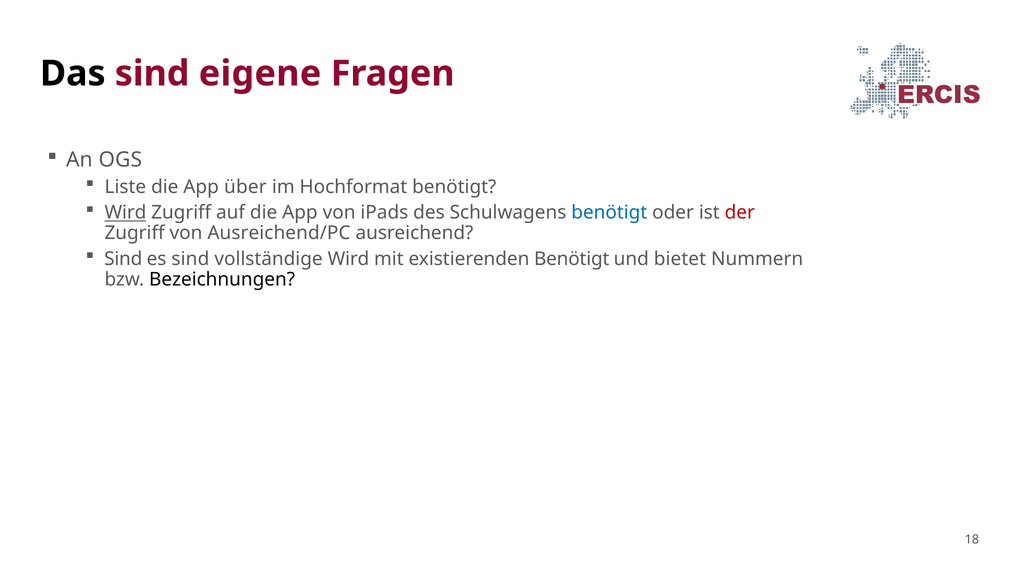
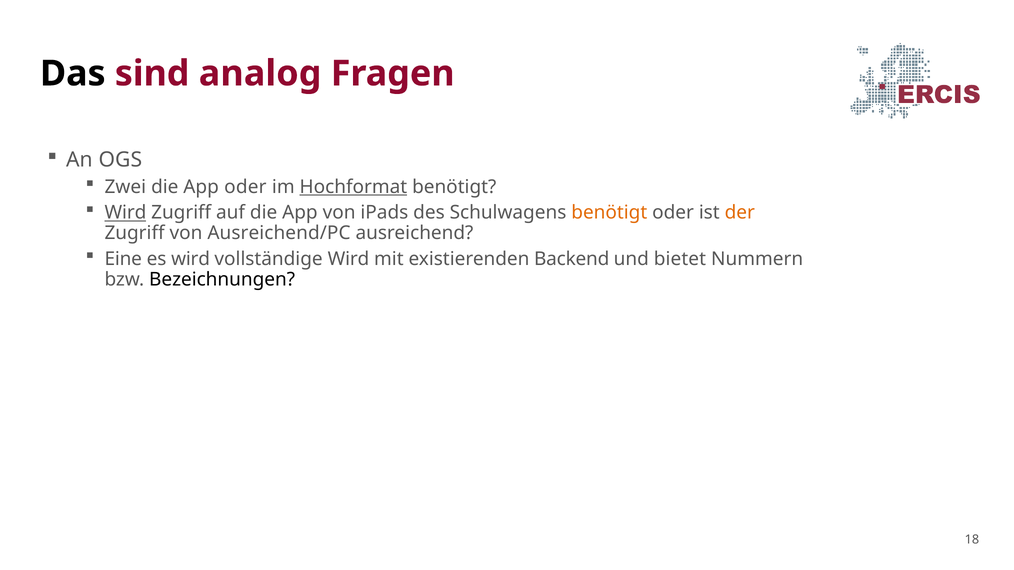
eigene: eigene -> analog (260, 74)
Liste: Liste -> Zwei (125, 187)
App über: über -> oder (245, 187)
Hochformat underline: none -> present (353, 187)
benötigt colour: blue -> orange (609, 213)
der colour: red -> orange (740, 213)
Sind: Sind -> Eine (123, 259)
es sind: sind -> wird (191, 259)
existierenden Benötigt: Benötigt -> Backend (572, 259)
